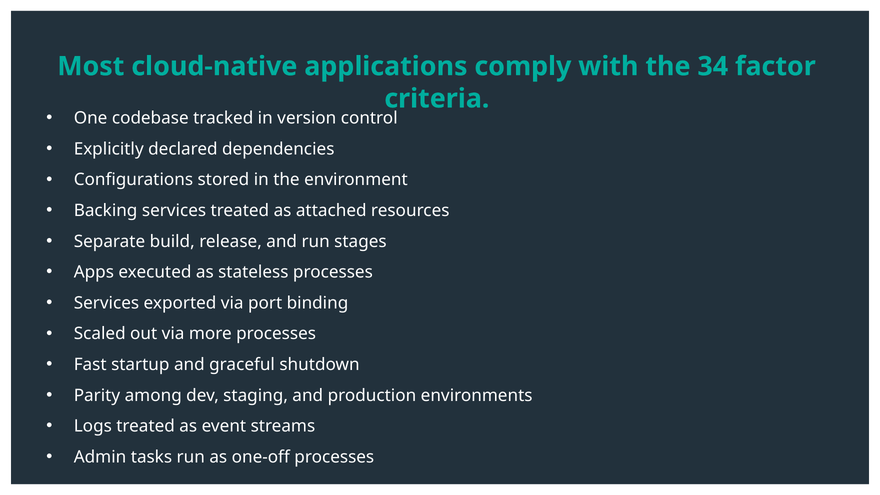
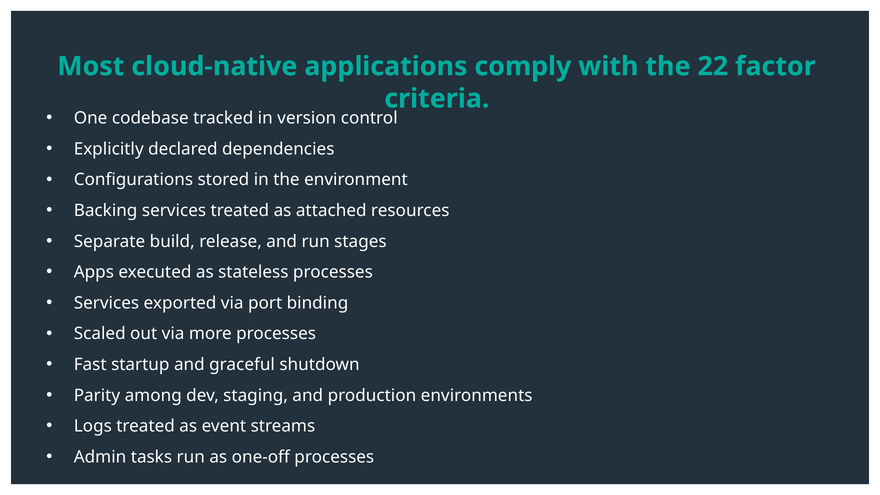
34: 34 -> 22 (713, 66)
